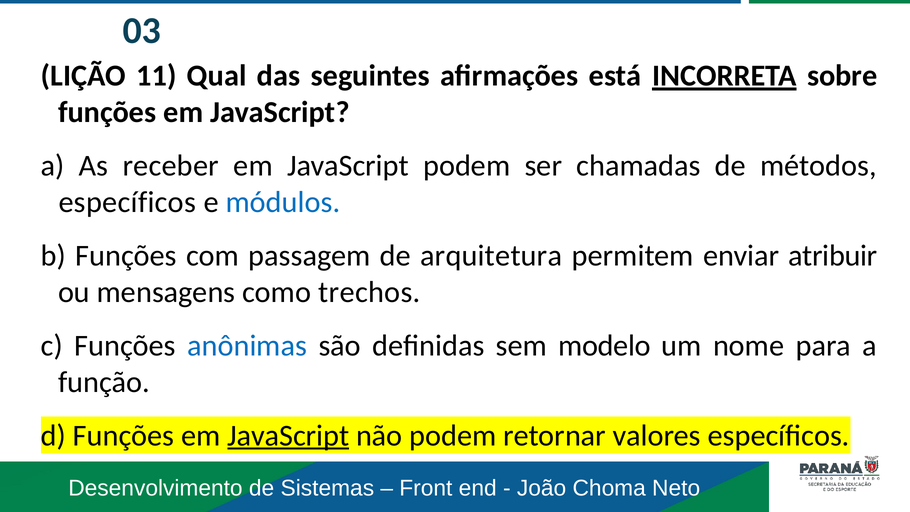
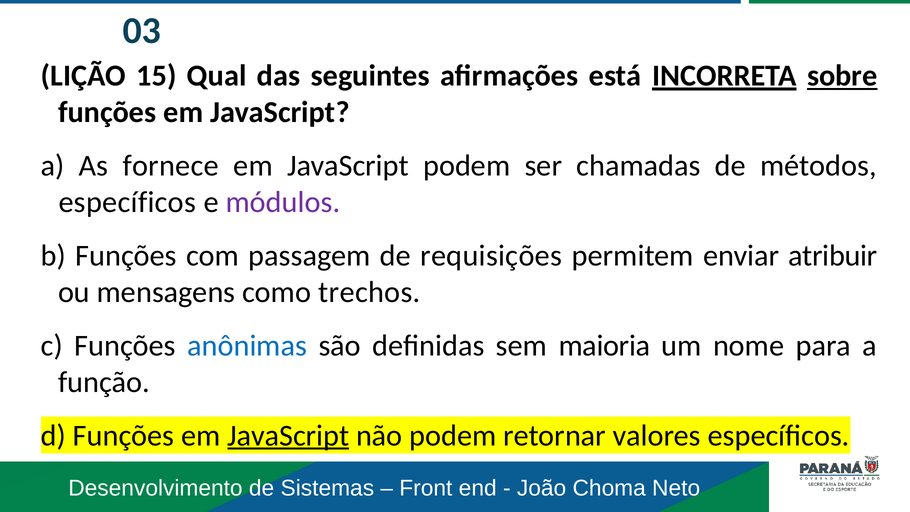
11: 11 -> 15 (156, 76)
sobre underline: none -> present (842, 76)
receber: receber -> fornece (171, 166)
módulos colour: blue -> purple (283, 202)
arquitetura: arquitetura -> requisições (491, 256)
modelo: modelo -> maioria (604, 346)
